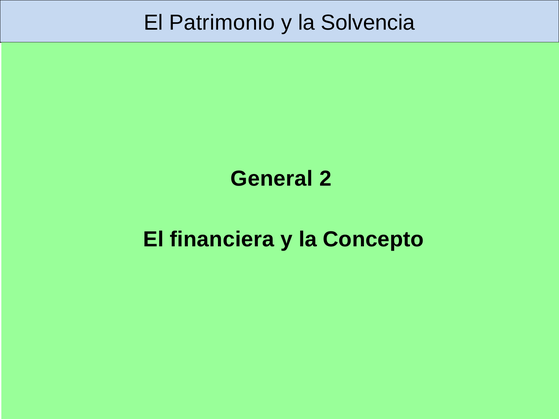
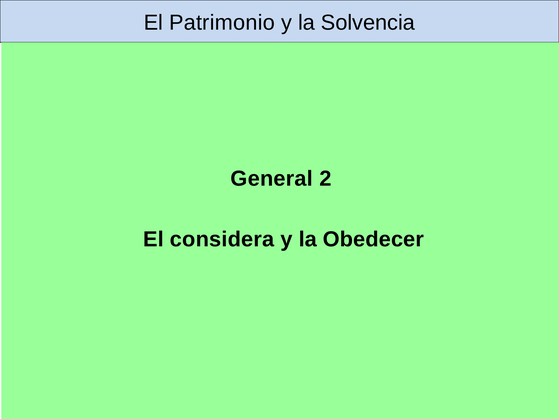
financiera: financiera -> considera (222, 239)
Concepto: Concepto -> Obedecer (373, 239)
